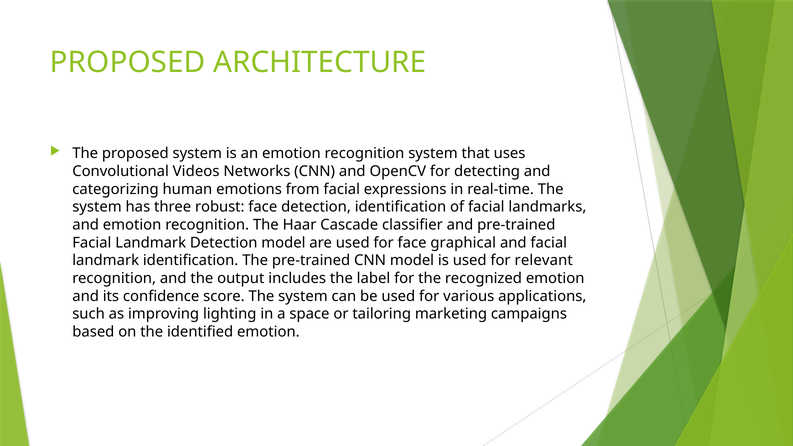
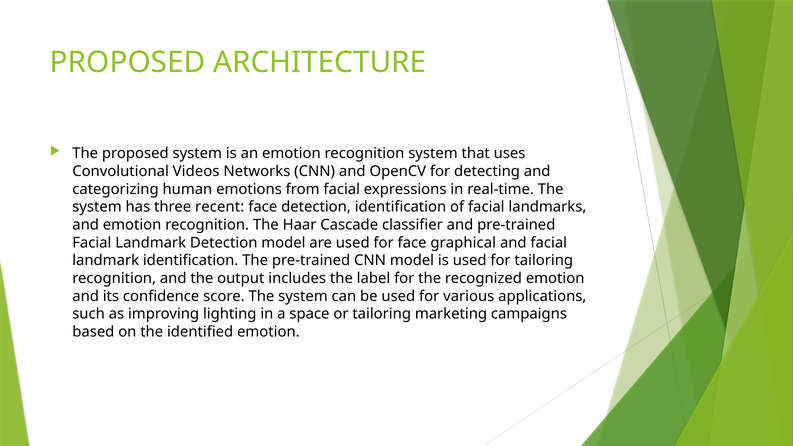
robust: robust -> recent (220, 207)
for relevant: relevant -> tailoring (544, 261)
